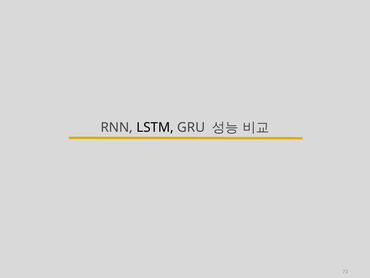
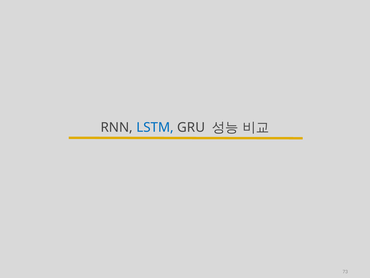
LSTM colour: black -> blue (155, 127)
